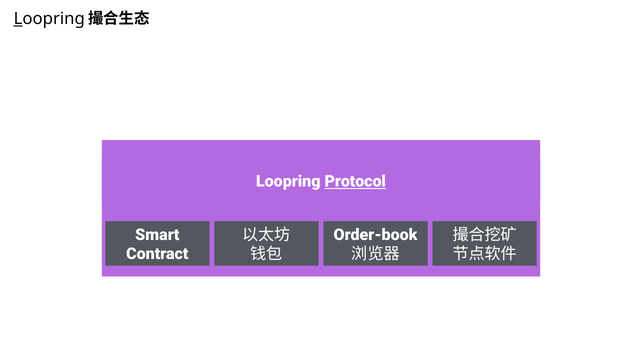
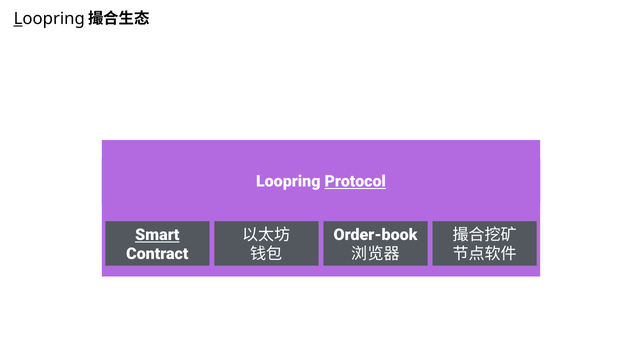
Smart underline: none -> present (157, 235)
